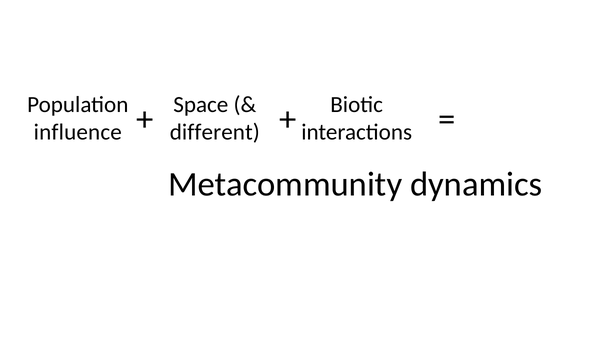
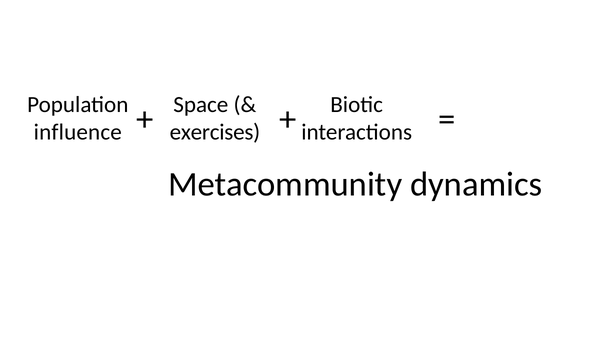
different: different -> exercises (215, 132)
